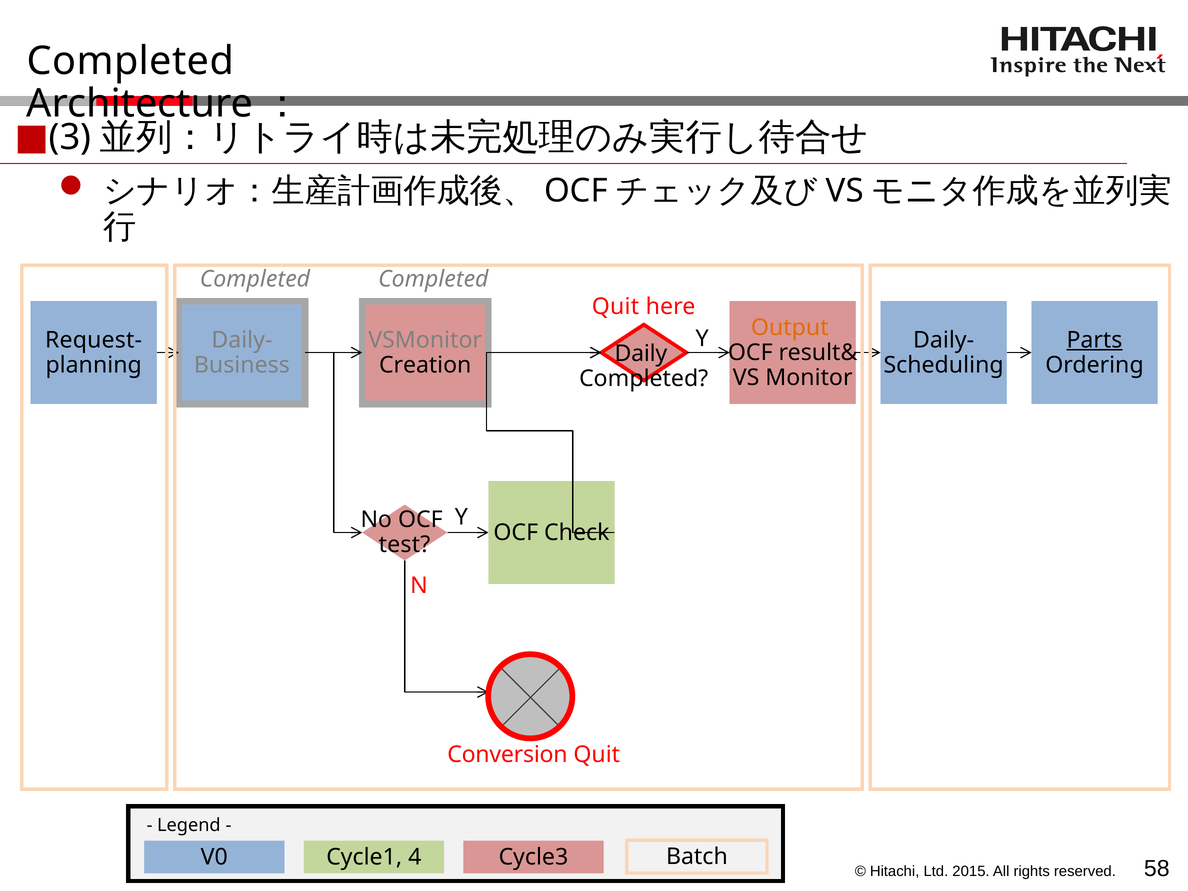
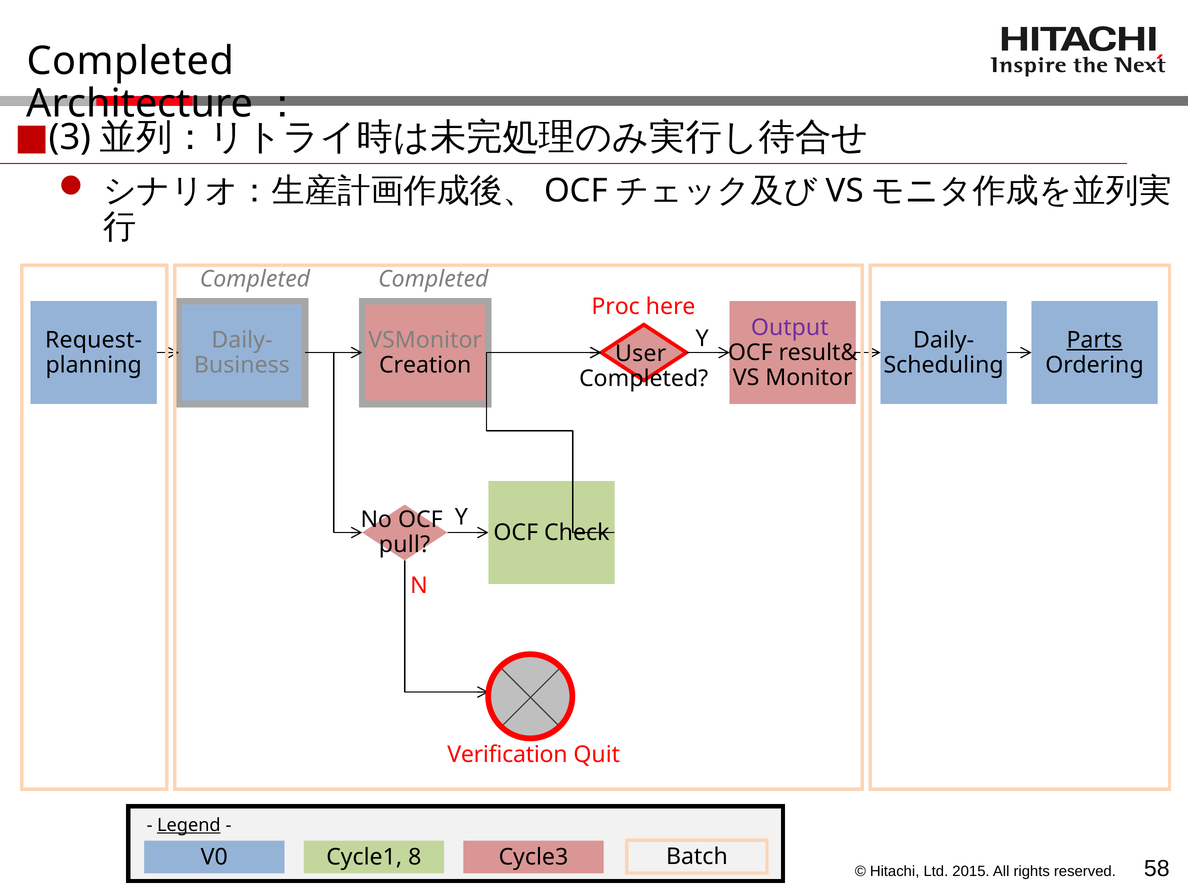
Quit: Quit -> Proc (616, 307)
Output colour: orange -> purple (790, 327)
Daily: Daily -> User (641, 354)
test: test -> pull (405, 545)
Conversion: Conversion -> Verification (507, 754)
Legend underline: none -> present (189, 825)
4: 4 -> 8 (415, 857)
